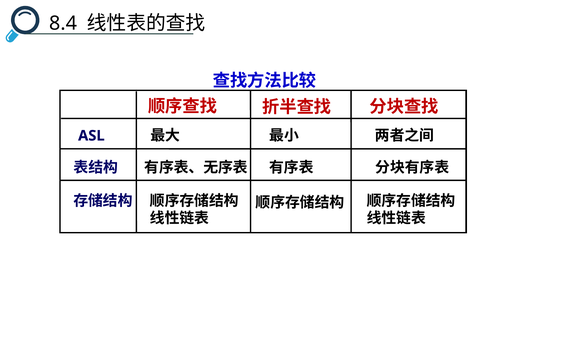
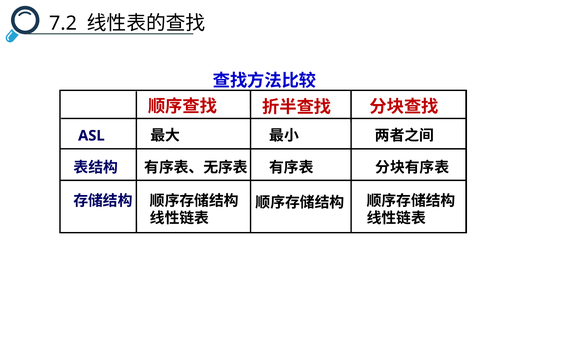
8.4: 8.4 -> 7.2 (63, 23)
